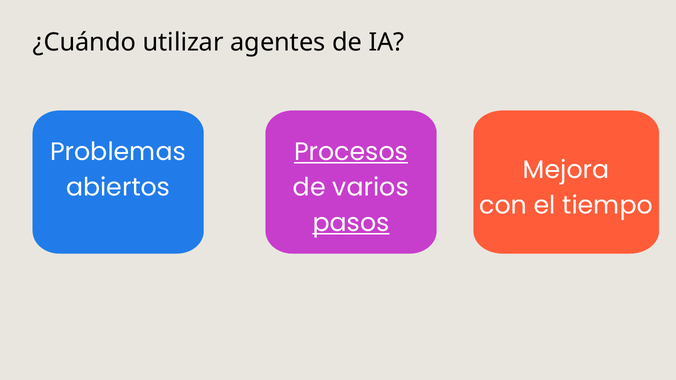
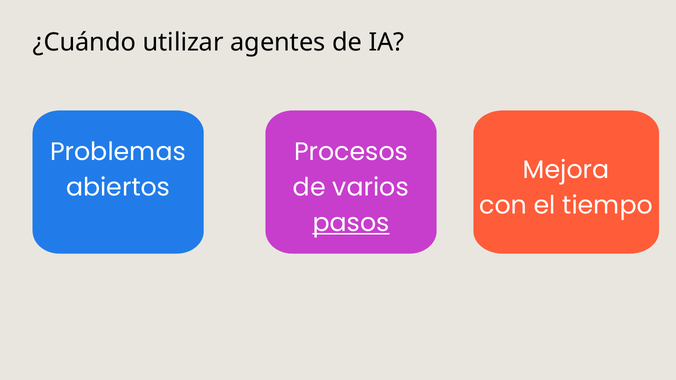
Procesos underline: present -> none (351, 152)
